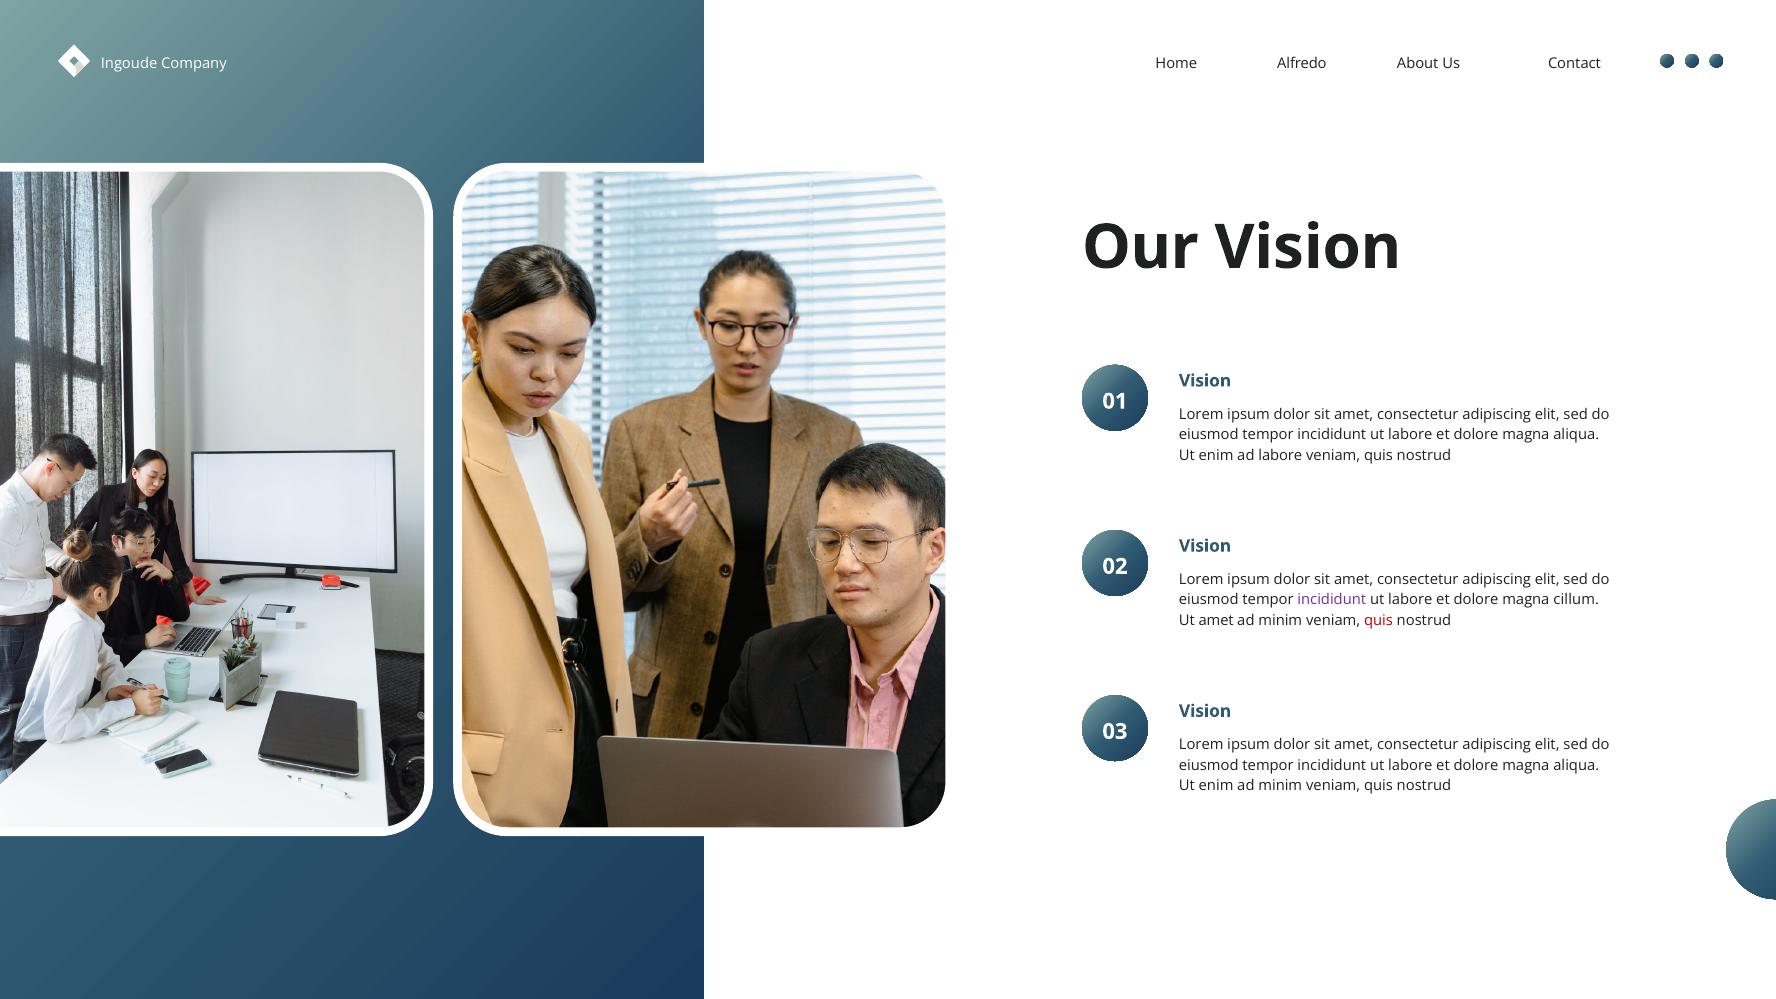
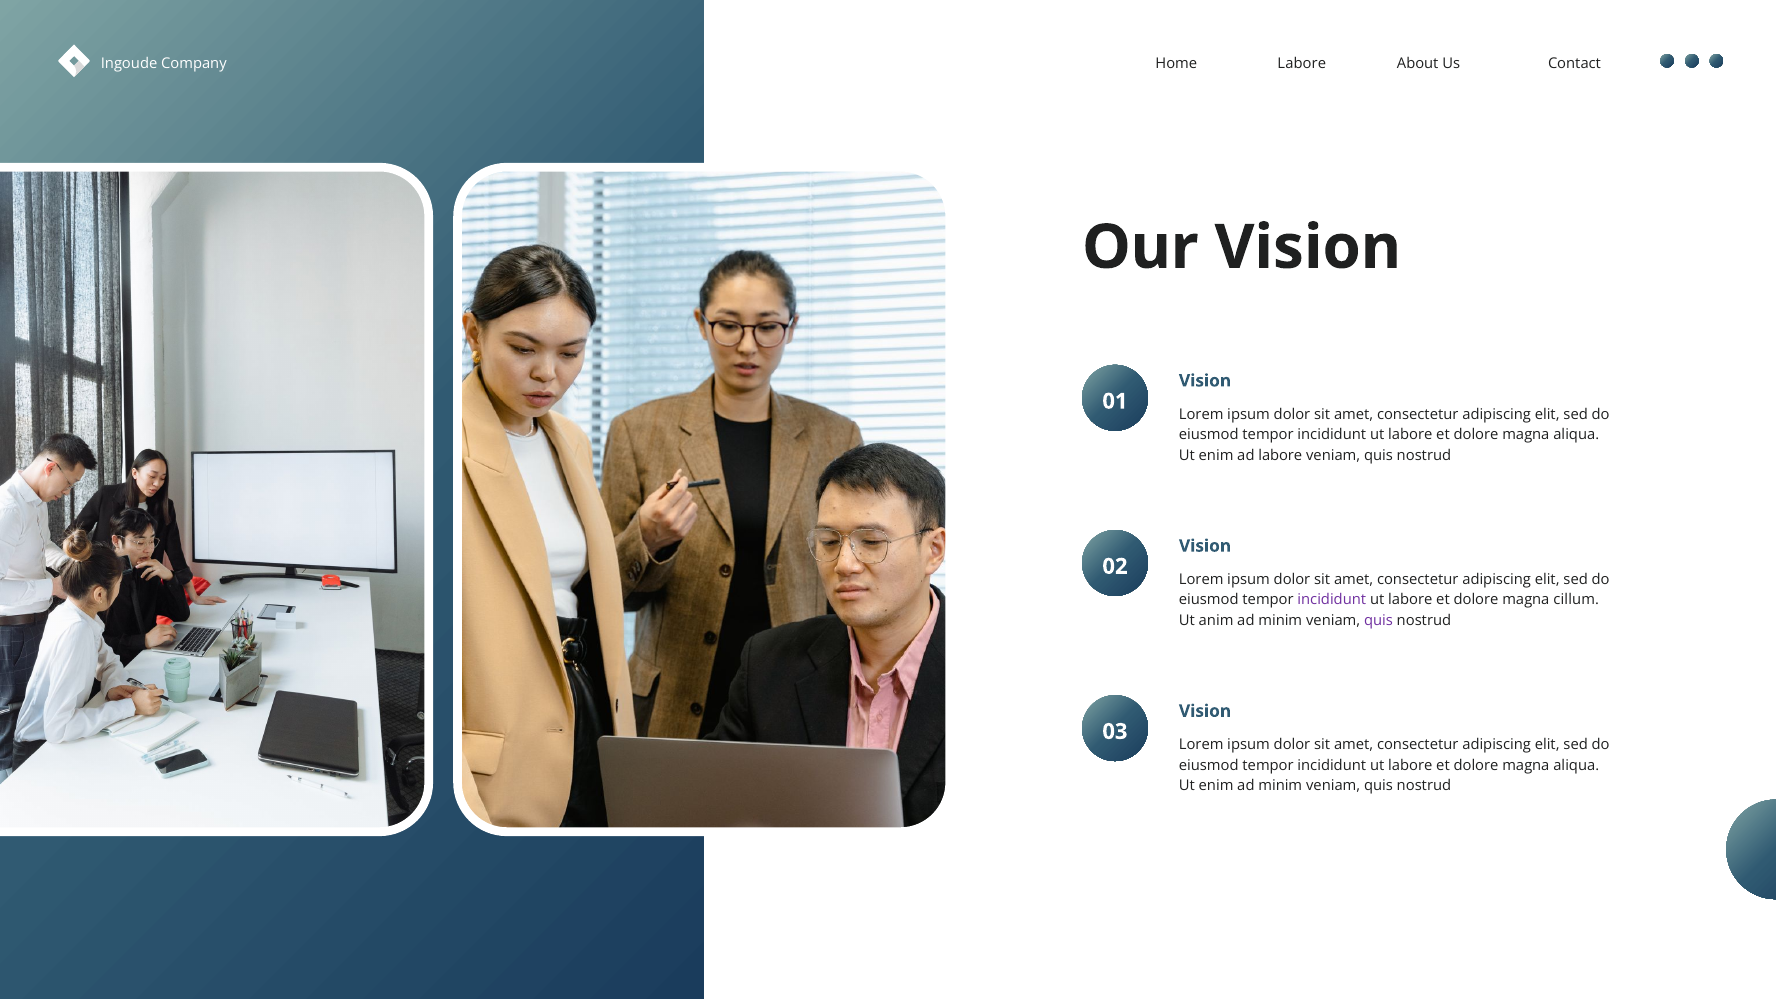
Alfredo: Alfredo -> Labore (1302, 63)
Ut amet: amet -> anim (1216, 621)
quis colour: red -> purple (1379, 621)
